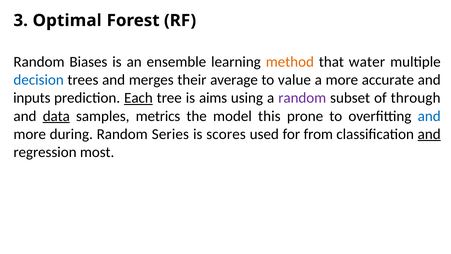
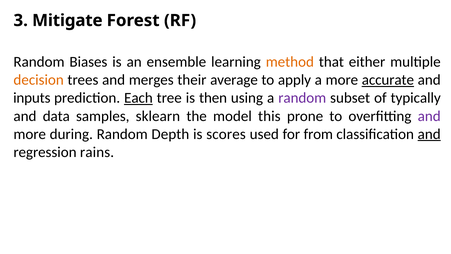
Optimal: Optimal -> Mitigate (67, 20)
water: water -> either (367, 62)
decision colour: blue -> orange (39, 80)
value: value -> apply (295, 80)
accurate underline: none -> present (388, 80)
aims: aims -> then (213, 98)
through: through -> typically (416, 98)
data underline: present -> none (56, 116)
metrics: metrics -> sklearn (158, 116)
and colour: blue -> purple (429, 116)
Series: Series -> Depth (170, 134)
most: most -> rains (97, 152)
